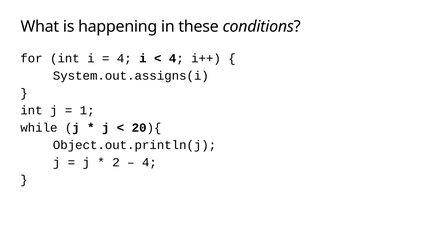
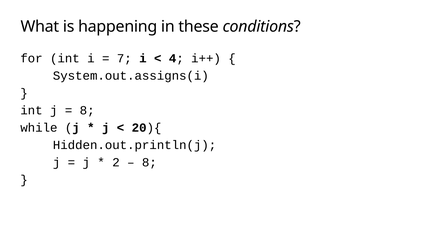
4: 4 -> 7 (124, 58)
1: 1 -> 8 (87, 110)
Object.out.println(j: Object.out.println(j -> Hidden.out.println(j (135, 145)
4: 4 -> 8 (149, 163)
